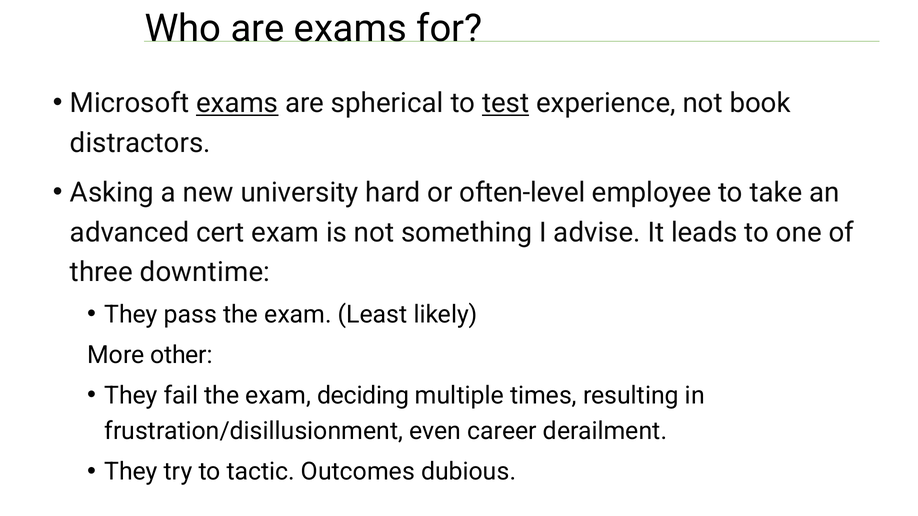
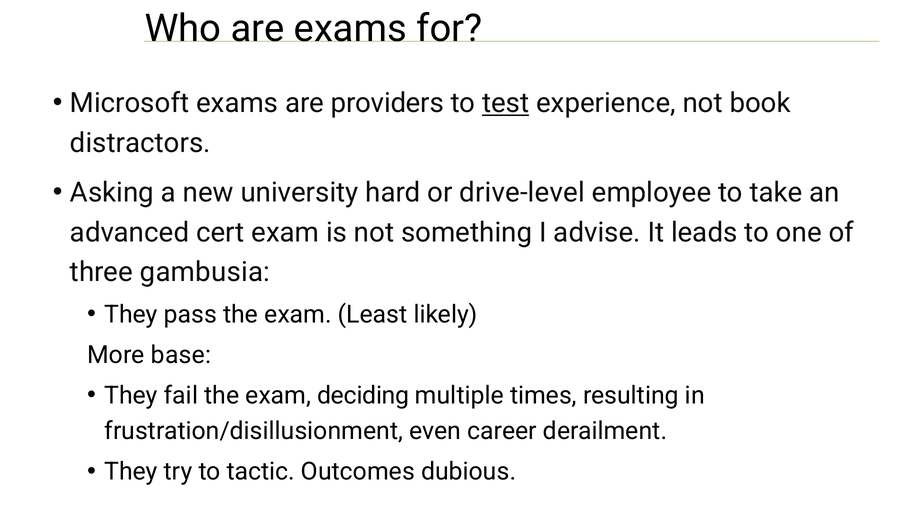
exams underline: present -> none (237, 103)
spherical: spherical -> providers (387, 103)
often-level: often-level -> drive-level (522, 193)
downtime: downtime -> gambusia (205, 273)
other: other -> base (181, 355)
